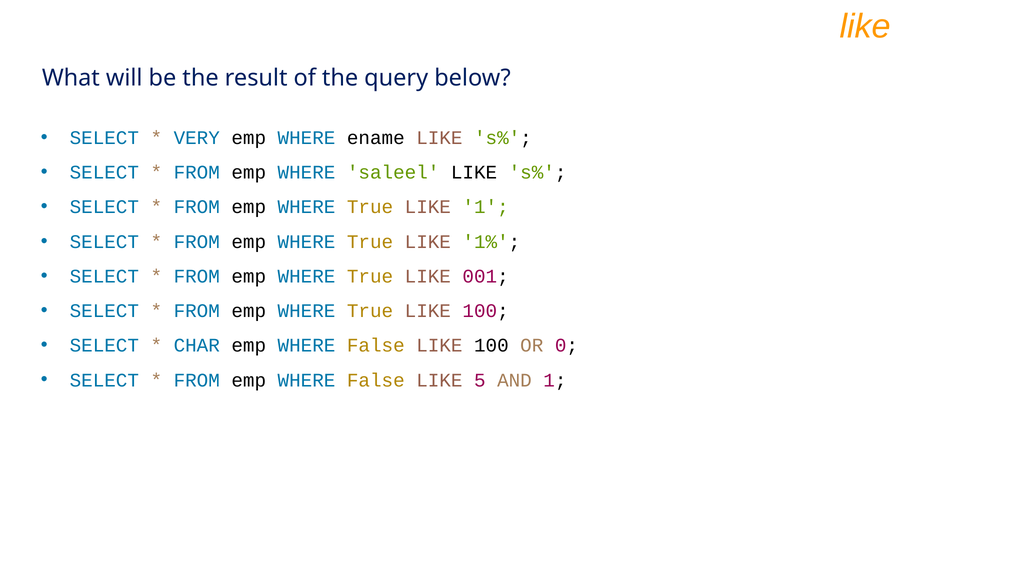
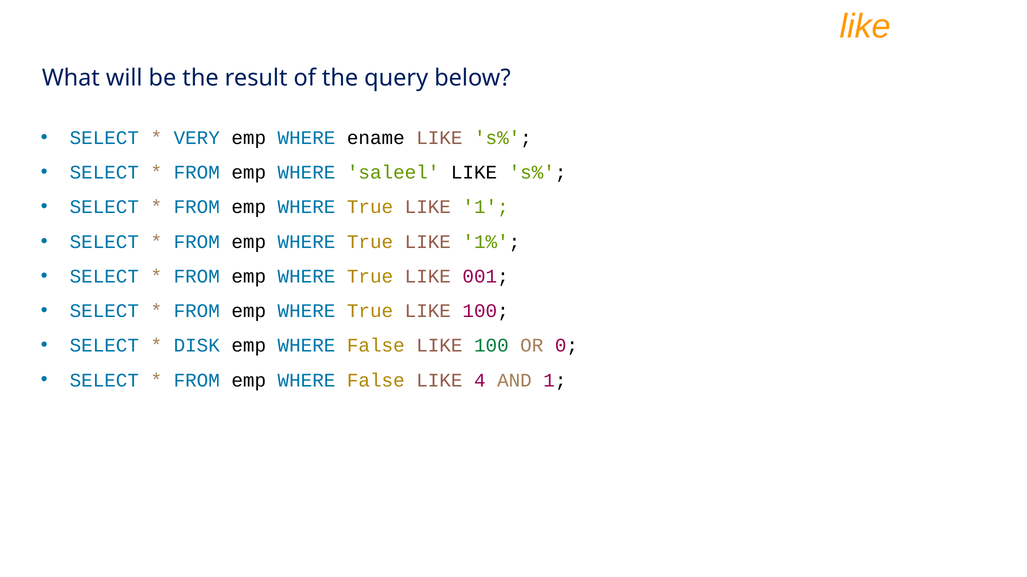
CHAR: CHAR -> DISK (197, 346)
100 colour: black -> green (491, 346)
5: 5 -> 4 (480, 381)
